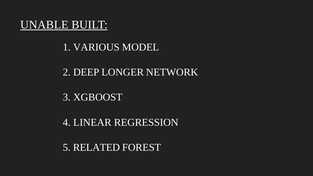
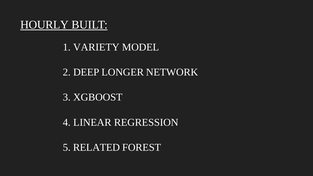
UNABLE: UNABLE -> HOURLY (44, 25)
VARIOUS: VARIOUS -> VARIETY (96, 47)
